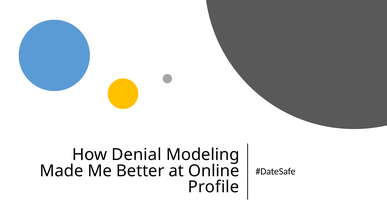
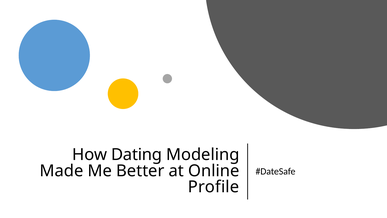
Denial: Denial -> Dating (137, 155)
